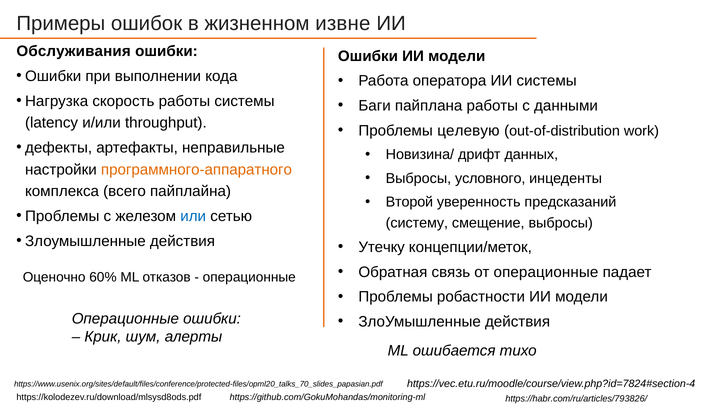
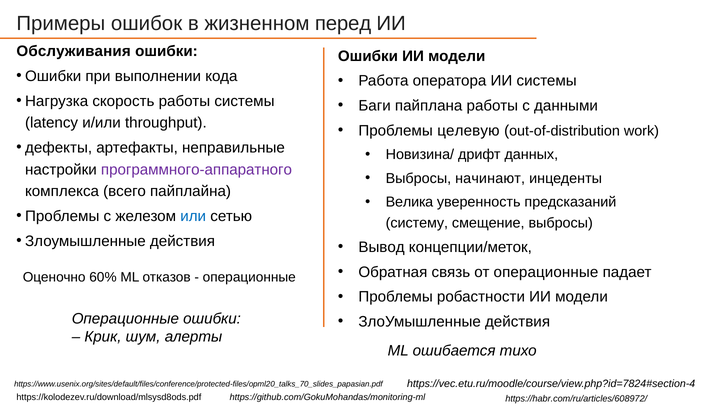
извне: извне -> перед (343, 24)
программного-аппаратного colour: orange -> purple (197, 170)
условного: условного -> начинают (490, 178)
Второй: Второй -> Велика (409, 202)
Утечку: Утечку -> Вывод (382, 247)
https://habr.com/ru/articles/793826/: https://habr.com/ru/articles/793826/ -> https://habr.com/ru/articles/608972/ (576, 399)
